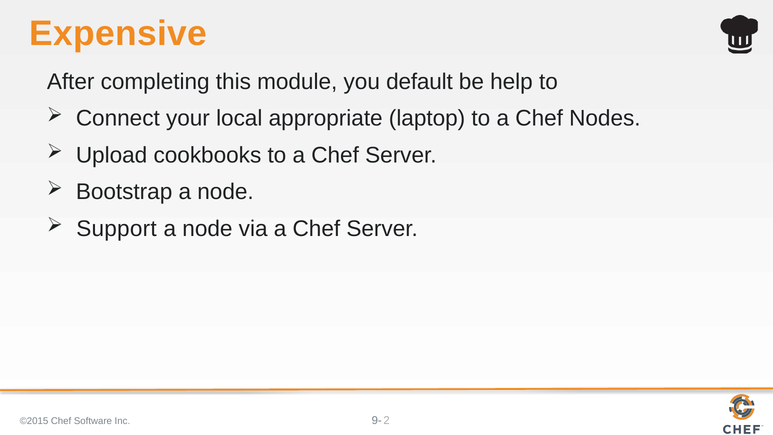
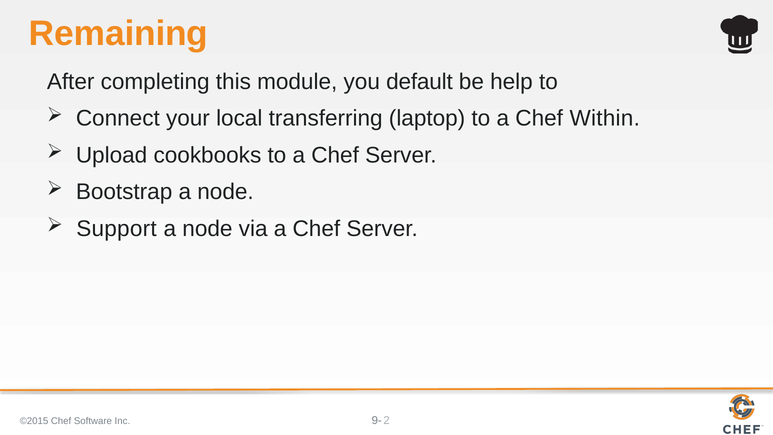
Expensive: Expensive -> Remaining (119, 33)
appropriate: appropriate -> transferring (326, 118)
Nodes: Nodes -> Within (605, 118)
